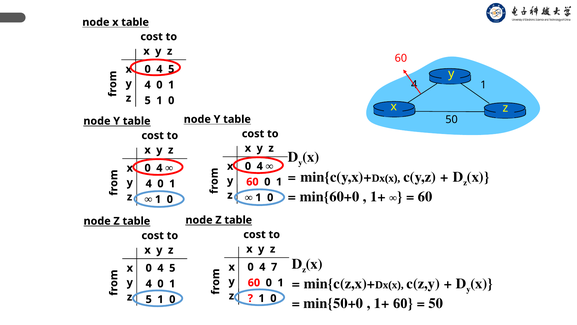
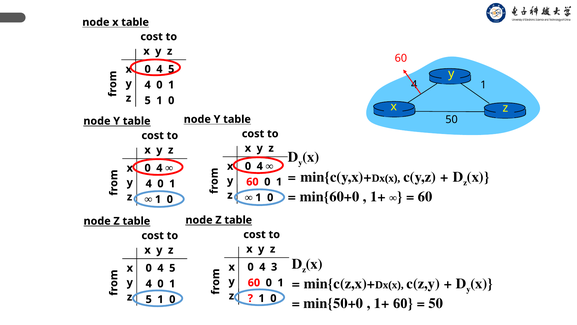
7: 7 -> 3 (274, 267)
